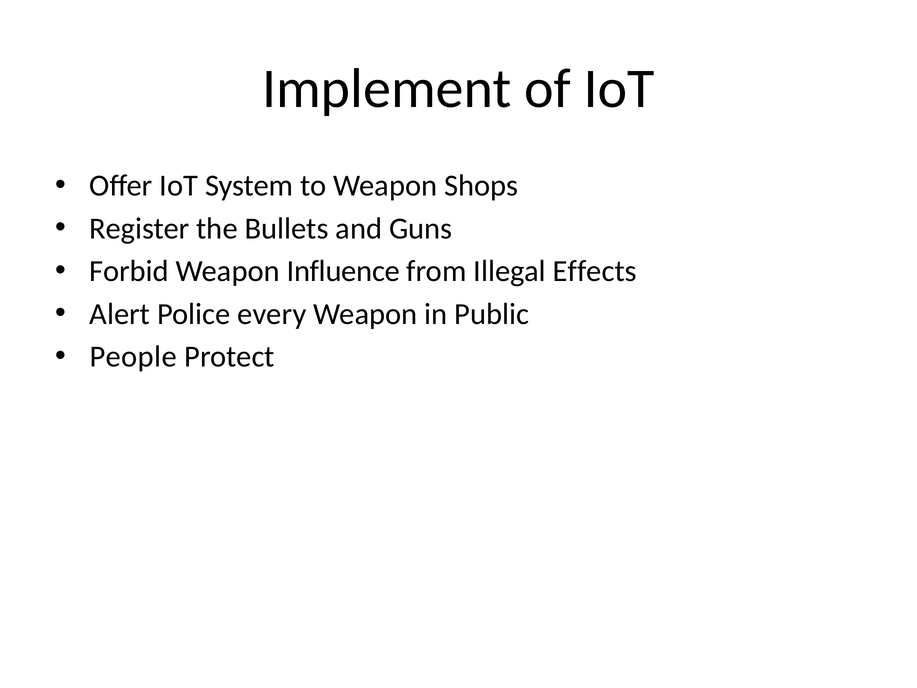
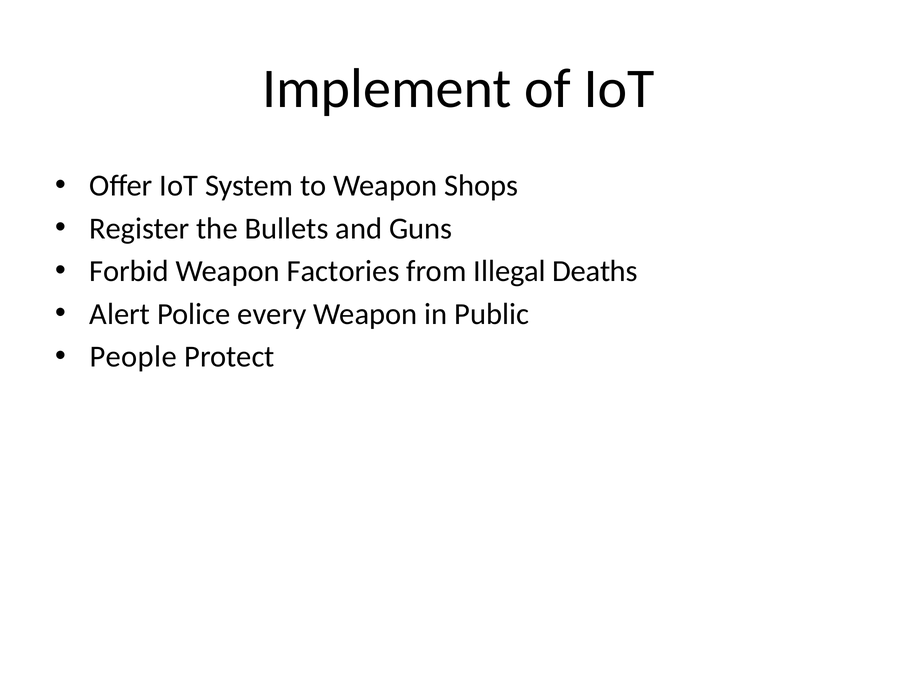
Influence: Influence -> Factories (343, 271)
Effects: Effects -> Deaths (595, 271)
